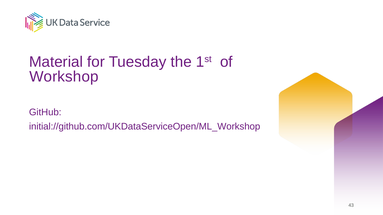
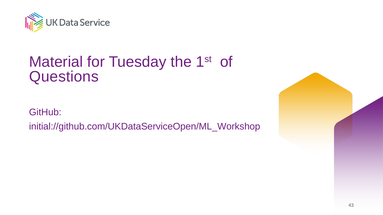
Workshop: Workshop -> Questions (64, 77)
